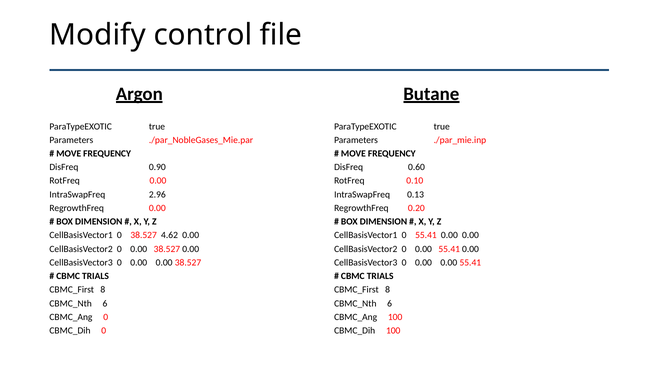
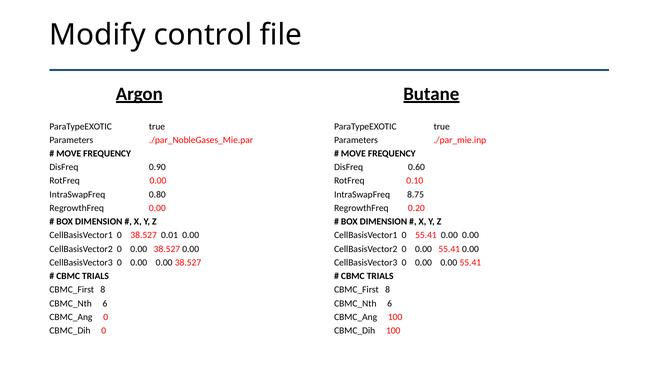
2.96: 2.96 -> 0.80 (157, 195)
0.13: 0.13 -> 8.75 (416, 195)
4.62: 4.62 -> 0.01 (170, 235)
